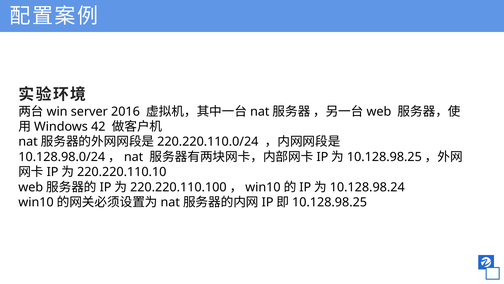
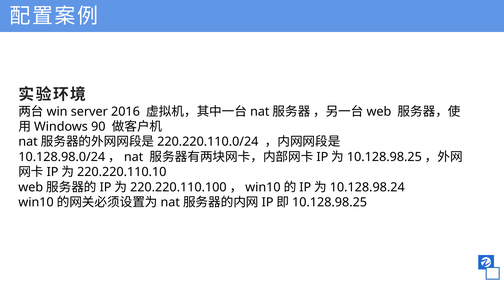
42: 42 -> 90 (98, 126)
